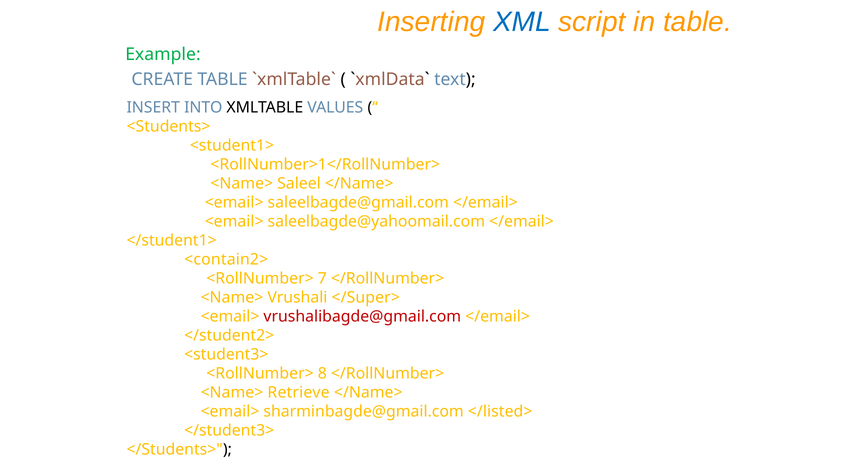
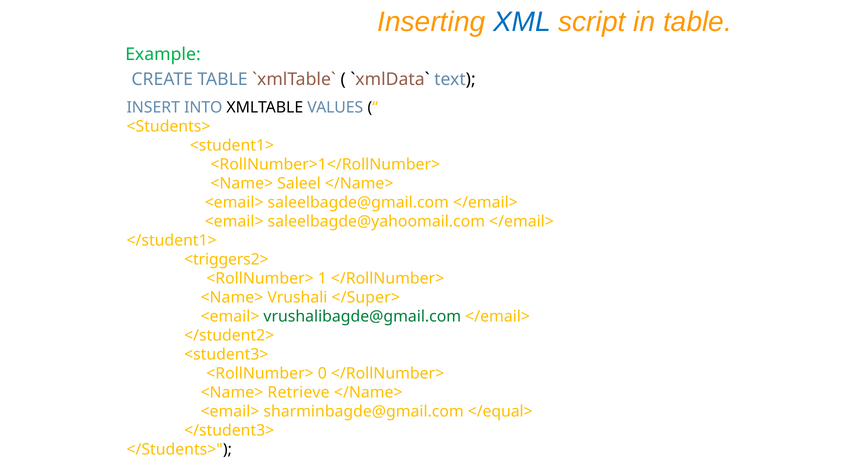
<contain2>: <contain2> -> <triggers2> (226, 260)
7: 7 -> 1 (322, 279)
vrushalibagde@gmail.com colour: red -> green (362, 317)
8: 8 -> 0 (322, 374)
</listed>: </listed> -> </equal> (500, 411)
